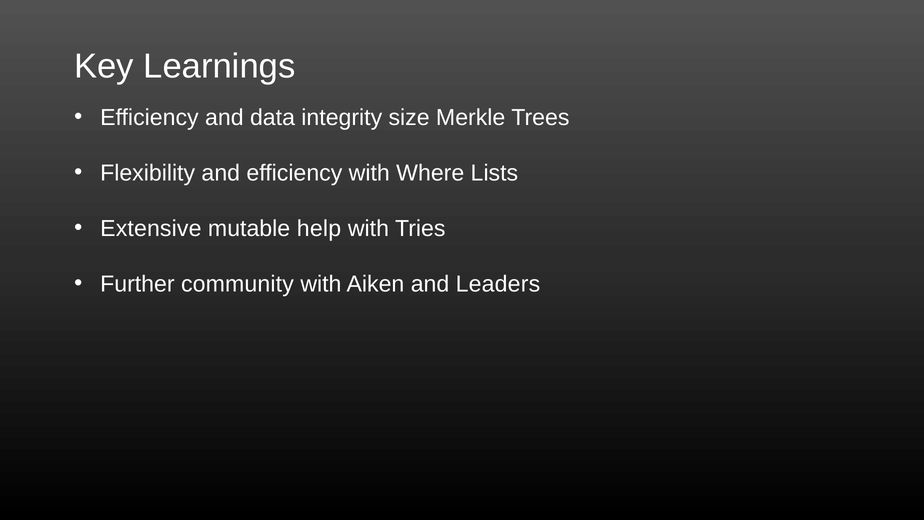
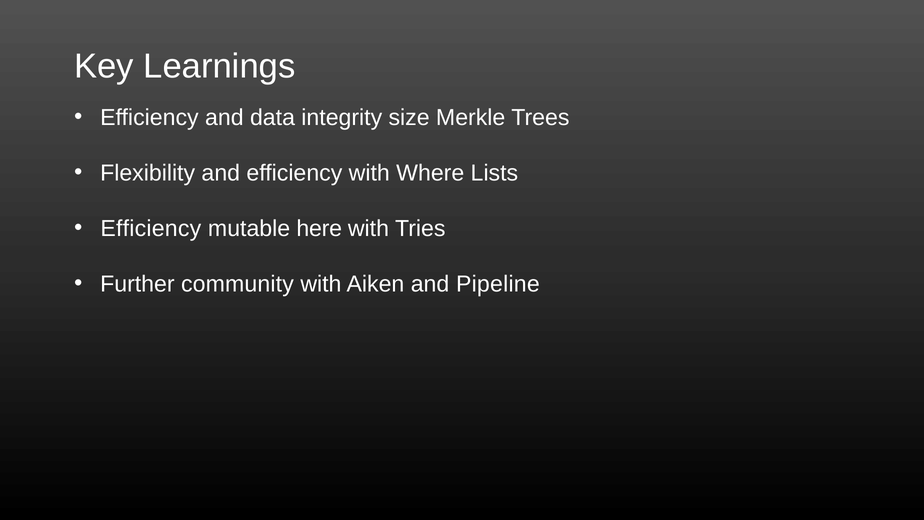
Extensive: Extensive -> Efficiency (151, 228)
help: help -> here (319, 228)
Leaders: Leaders -> Pipeline (498, 284)
